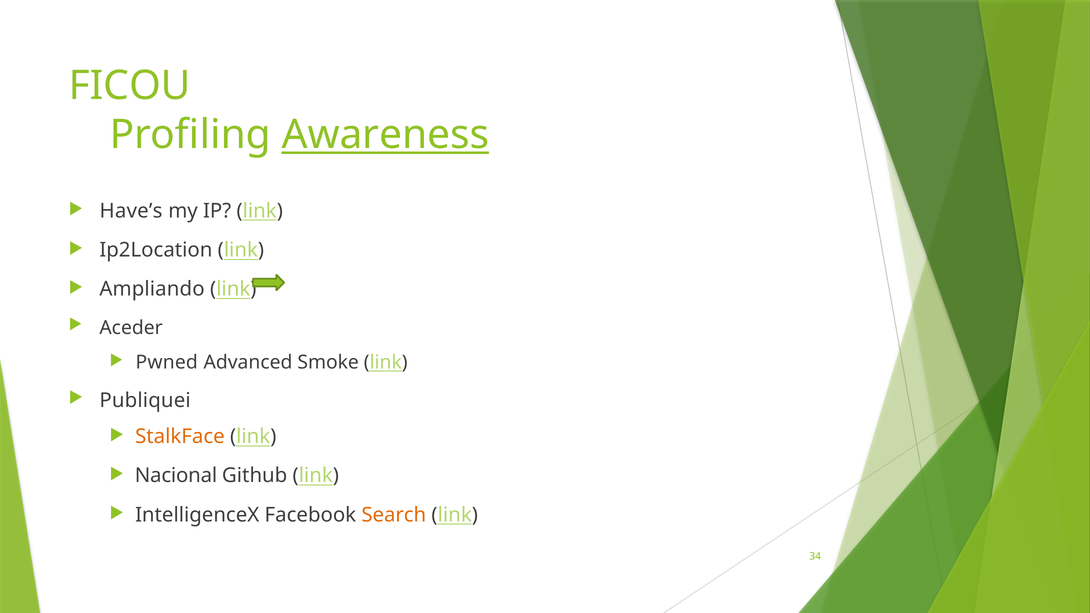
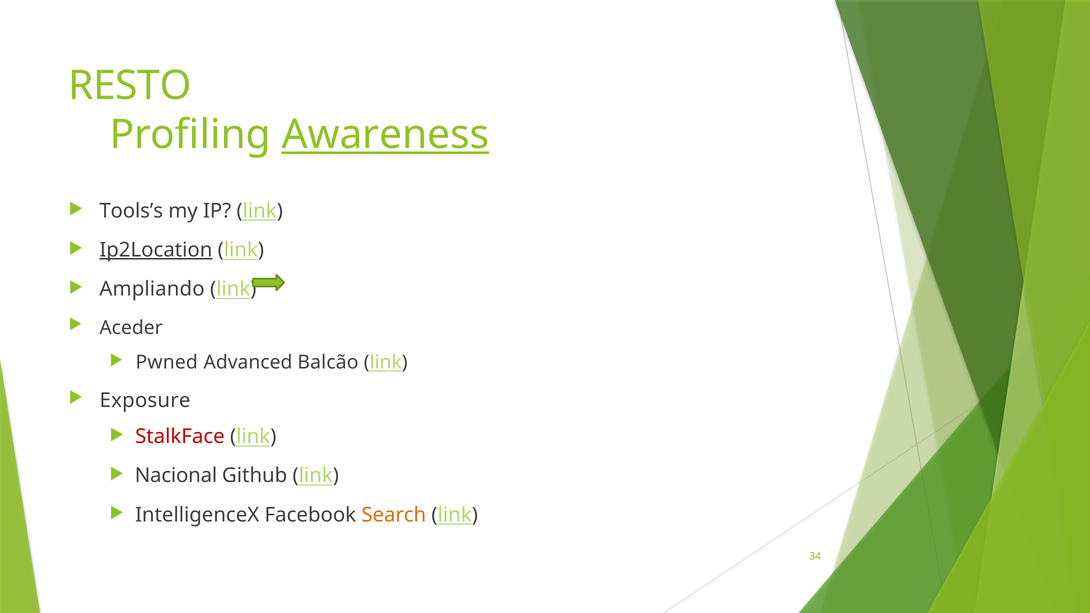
FICOU: FICOU -> RESTO (130, 86)
Have’s: Have’s -> Tools’s (131, 211)
Ip2Location underline: none -> present (156, 250)
Smoke: Smoke -> Balcão (328, 362)
Publiquei: Publiquei -> Exposure (145, 401)
StalkFace colour: orange -> red (180, 437)
